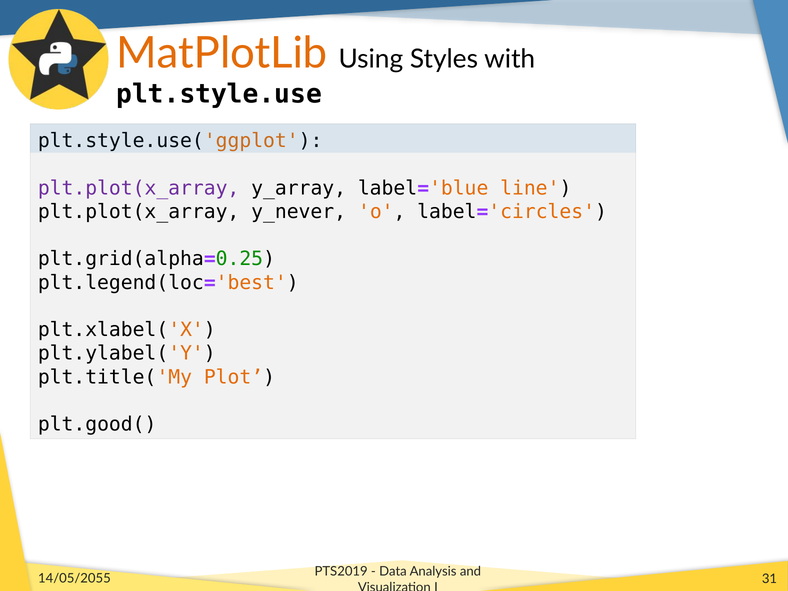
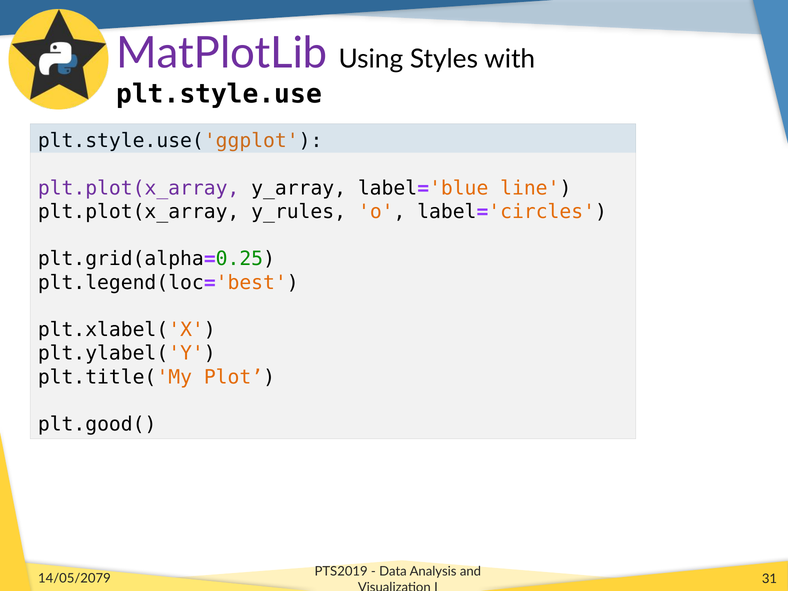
MatPlotLib colour: orange -> purple (222, 53)
y_never: y_never -> y_rules (299, 212)
14/05/2055: 14/05/2055 -> 14/05/2079 (74, 579)
